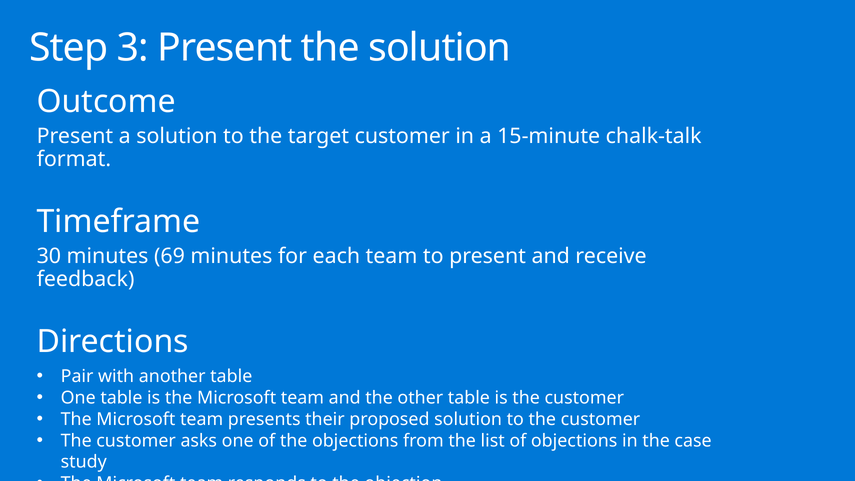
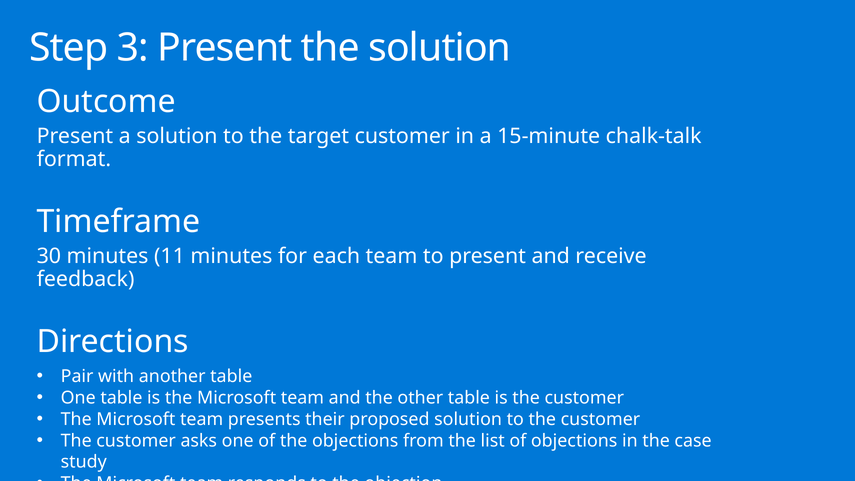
69: 69 -> 11 (169, 256)
